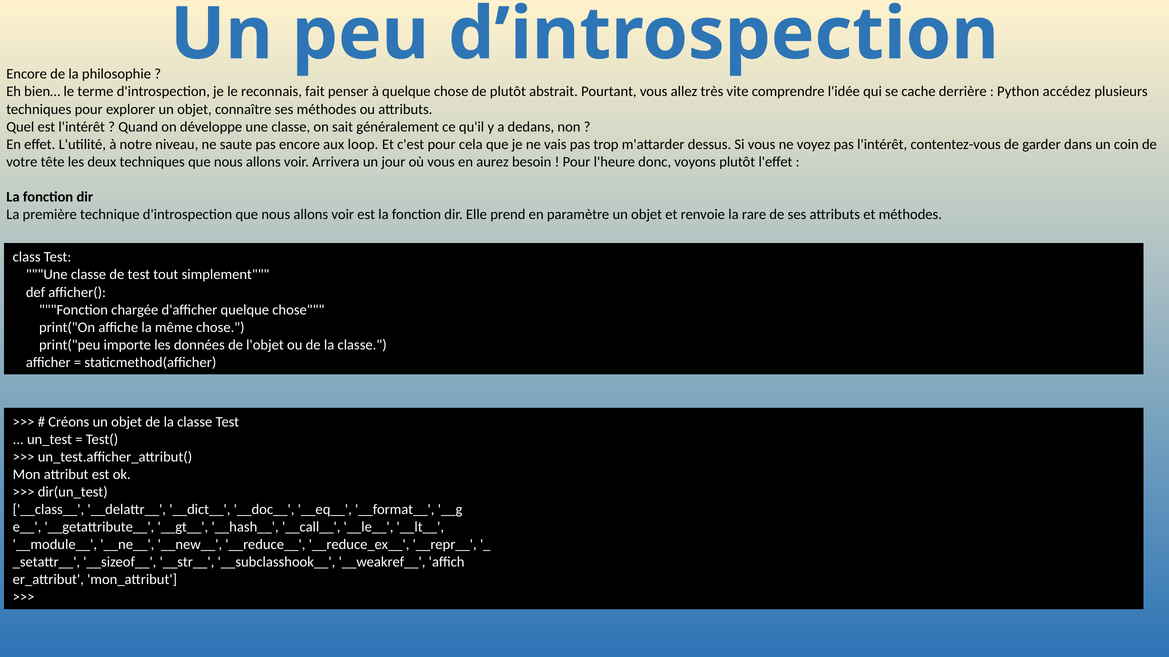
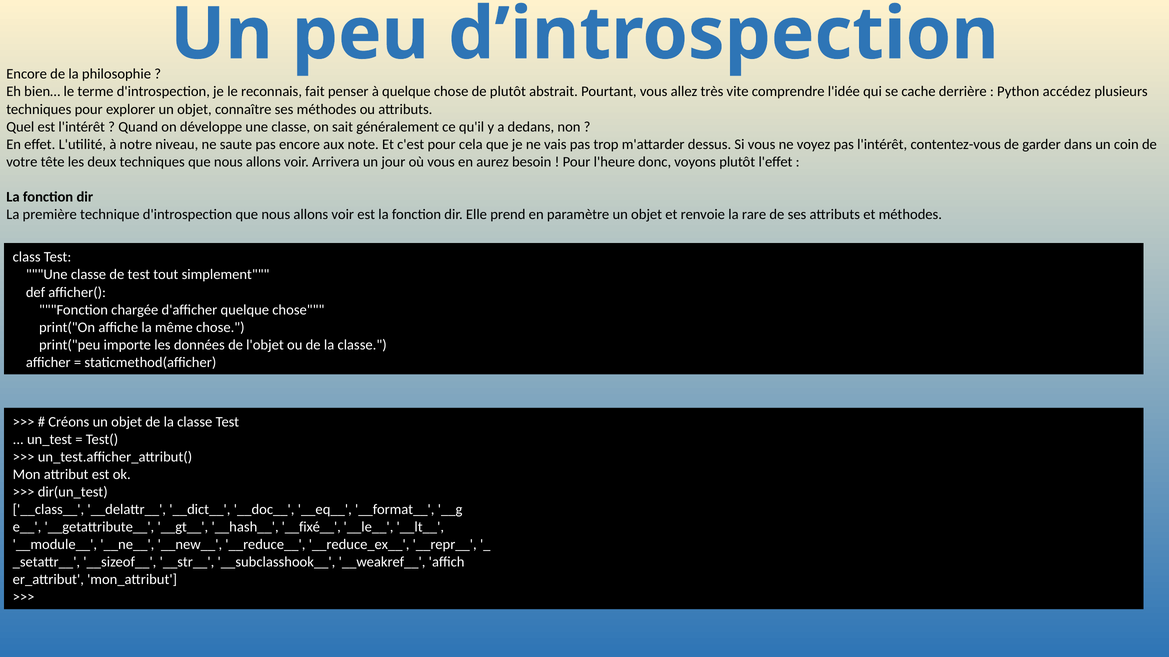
loop: loop -> note (363, 144)
__call__: __call__ -> __fixé__ (311, 528)
